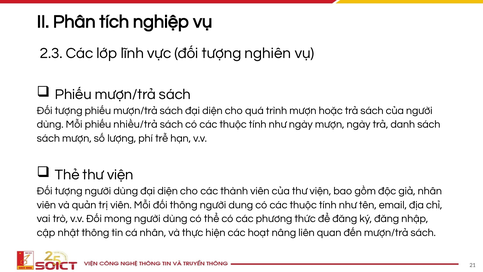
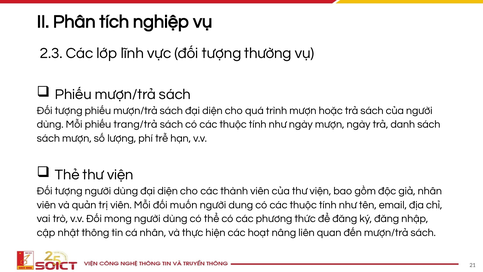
nghiên: nghiên -> thường (268, 53)
nhiều/trả: nhiều/trả -> trang/trả (135, 124)
đối thông: thông -> muốn (184, 205)
